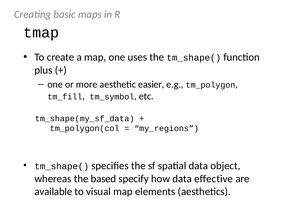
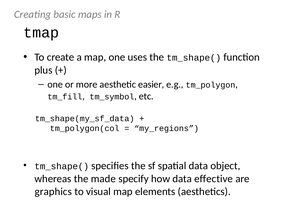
based: based -> made (103, 178)
available: available -> graphics (53, 191)
